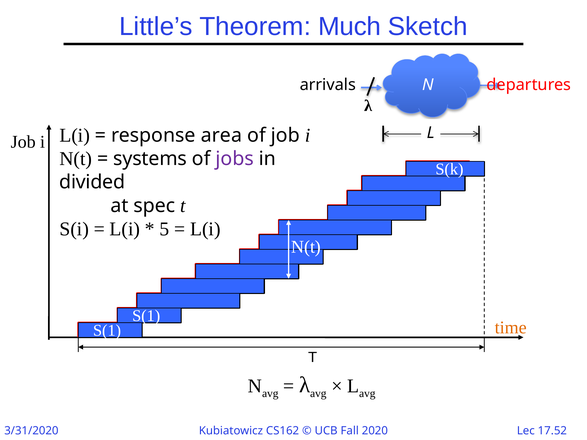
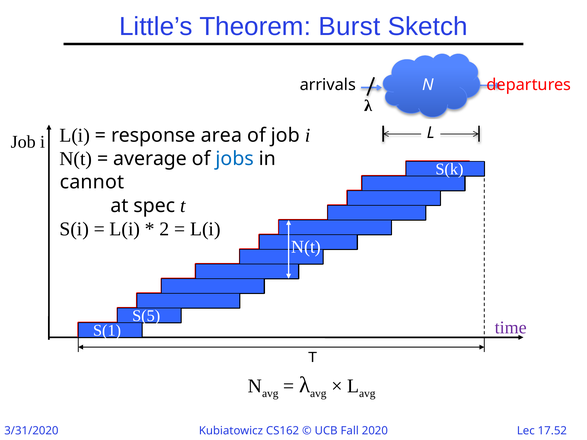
Much: Much -> Burst (349, 27)
systems: systems -> average (150, 159)
jobs colour: purple -> blue (235, 159)
divided: divided -> cannot (92, 182)
5: 5 -> 2 (164, 229)
S(1: S(1 -> S(5 (146, 316)
time colour: orange -> purple (511, 328)
